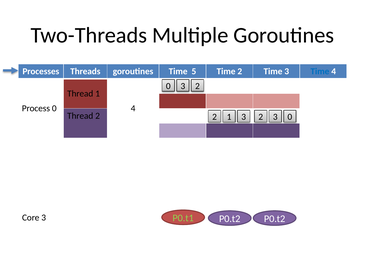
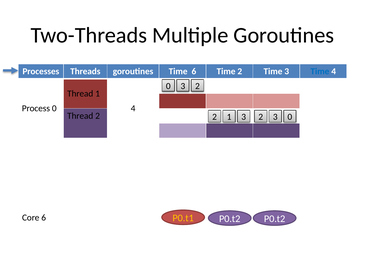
Time 5: 5 -> 6 (194, 71)
P0.t1 colour: light green -> yellow (183, 218)
Core 3: 3 -> 6 (44, 218)
